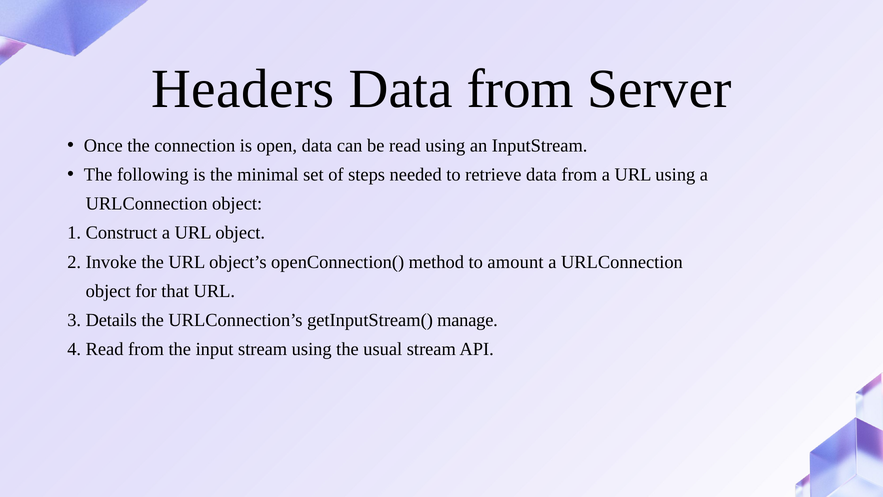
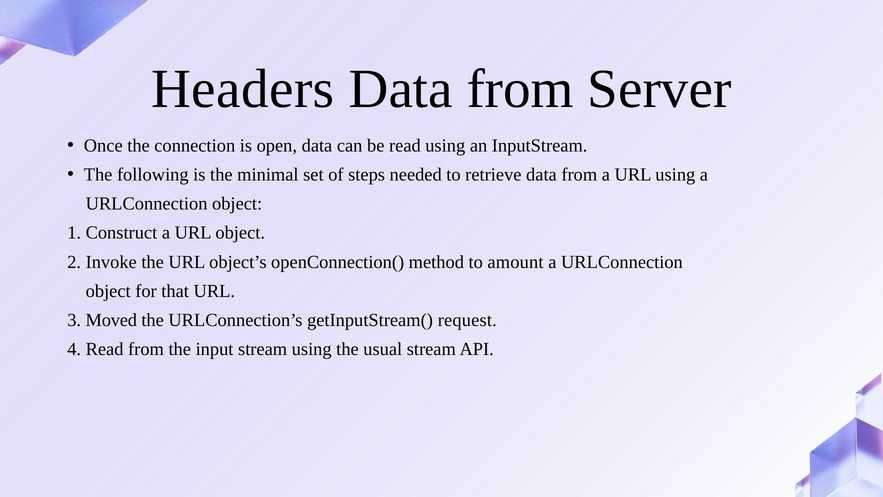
Details: Details -> Moved (111, 320)
manage: manage -> request (467, 320)
